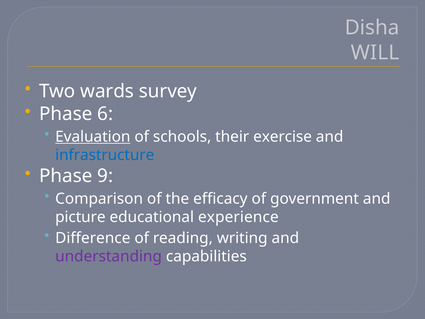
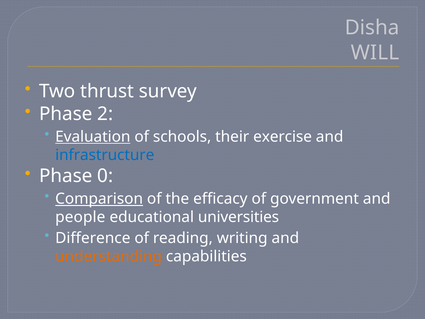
wards: wards -> thrust (107, 91)
6: 6 -> 2 (105, 114)
9: 9 -> 0 (105, 176)
Comparison underline: none -> present (99, 199)
picture: picture -> people (80, 217)
experience: experience -> universities (238, 217)
understanding colour: purple -> orange (109, 256)
